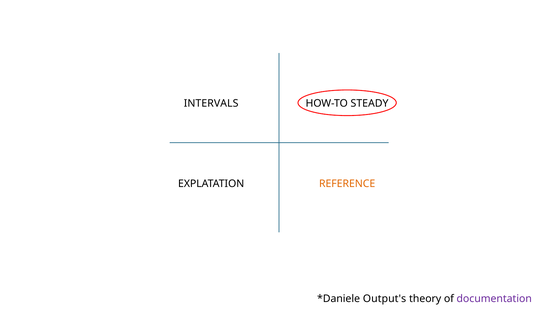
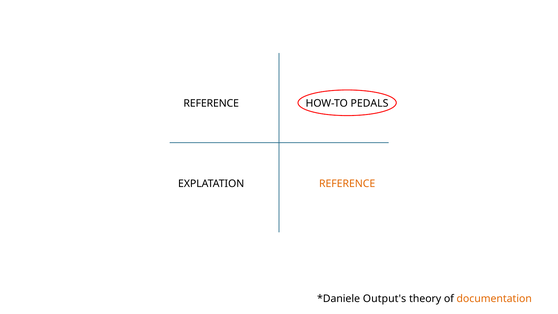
INTERVALS: INTERVALS -> REFERENCE (211, 103)
STEADY: STEADY -> PEDALS (370, 103)
documentation colour: purple -> orange (494, 299)
